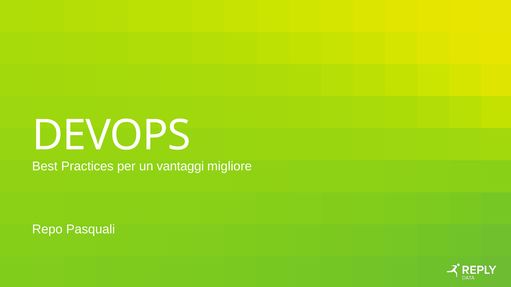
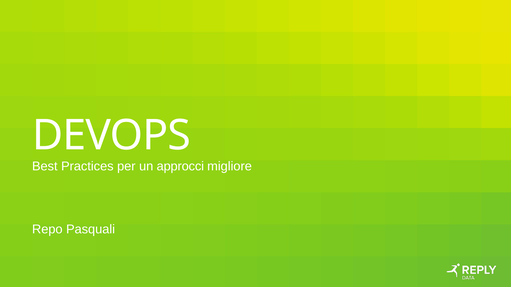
vantaggi: vantaggi -> approcci (180, 167)
